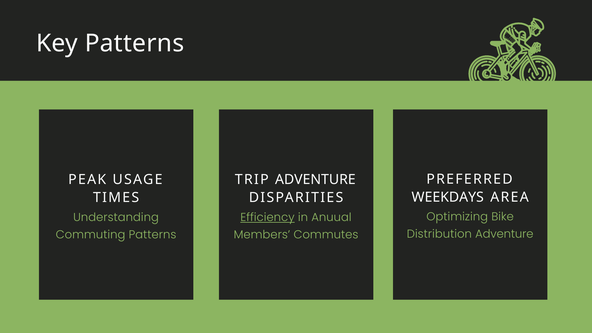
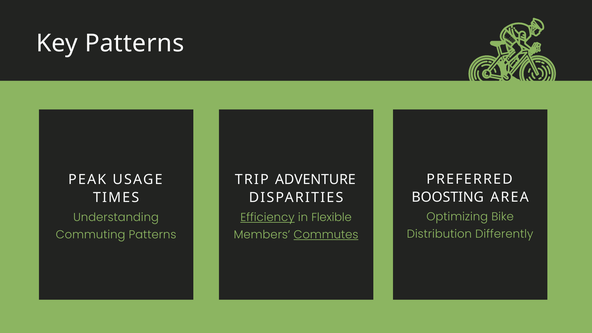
WEEKDAYS: WEEKDAYS -> BOOSTING (448, 197)
Anuual: Anuual -> Flexible (332, 218)
Distribution Adventure: Adventure -> Differently (504, 234)
Commutes underline: none -> present (326, 235)
